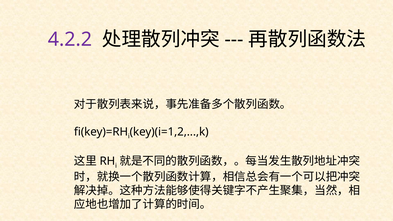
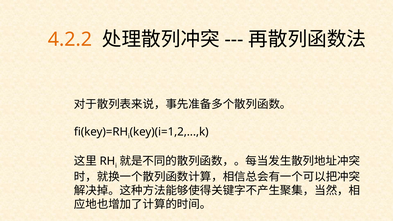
4.2.2 colour: purple -> orange (70, 39)
